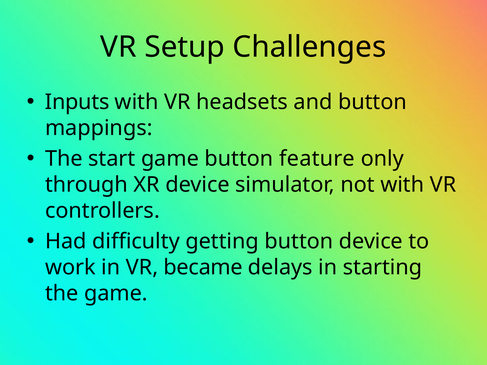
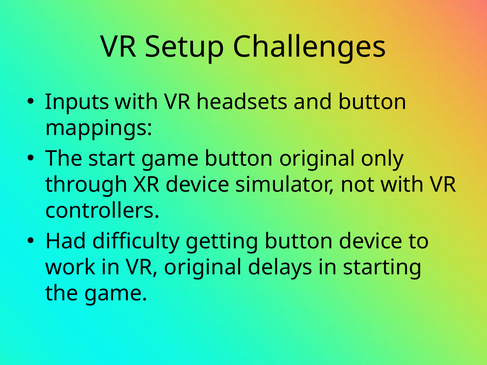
button feature: feature -> original (317, 159)
VR became: became -> original (203, 267)
